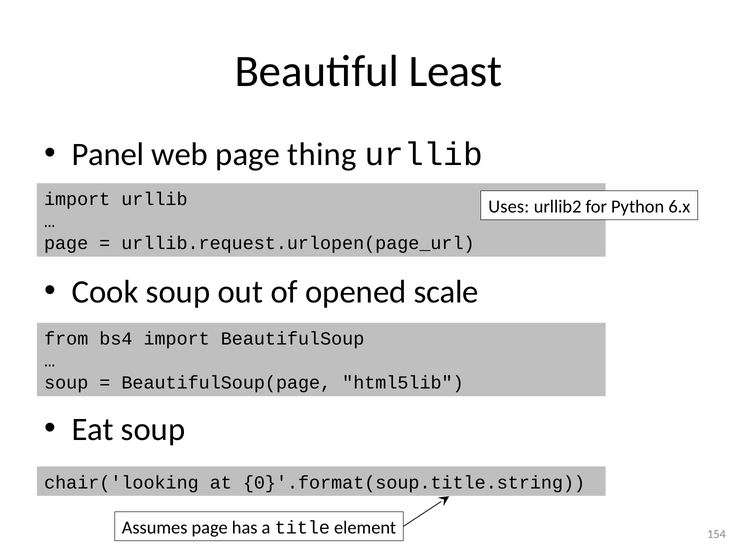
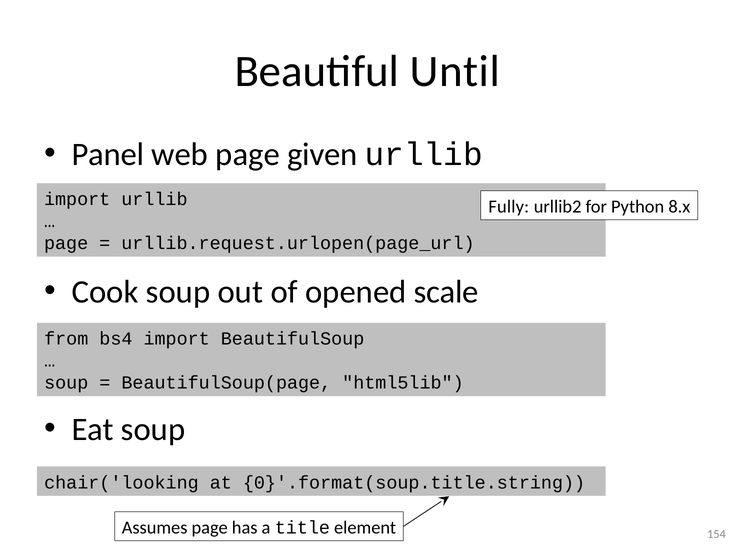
Least: Least -> Until (455, 71)
thing: thing -> given (322, 154)
Uses: Uses -> Fully (509, 207)
6.x: 6.x -> 8.x (679, 207)
